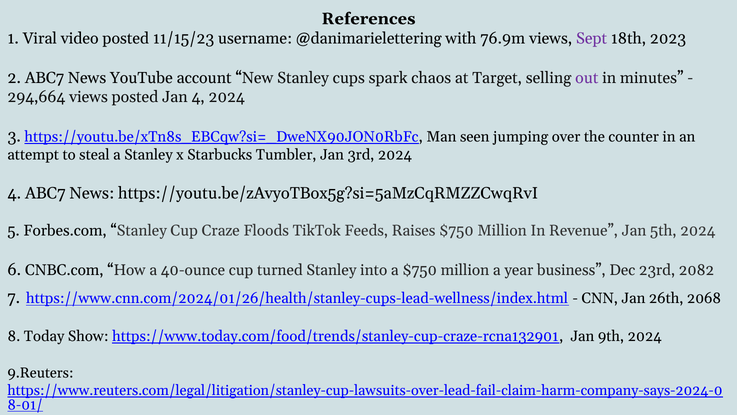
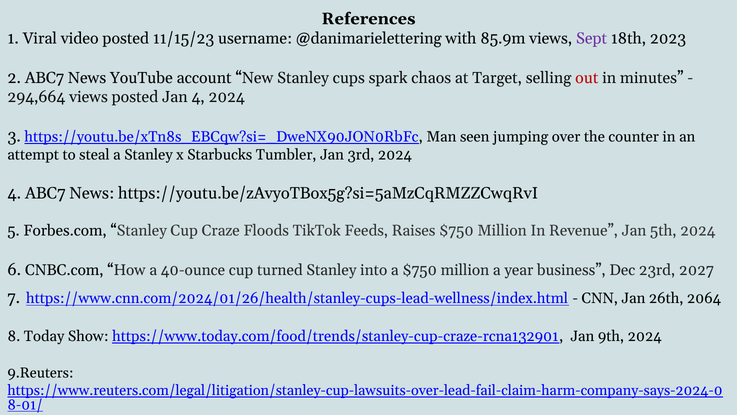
76.9m: 76.9m -> 85.9m (503, 39)
out colour: purple -> red (587, 78)
2082: 2082 -> 2027 (696, 270)
2068: 2068 -> 2064 (704, 298)
